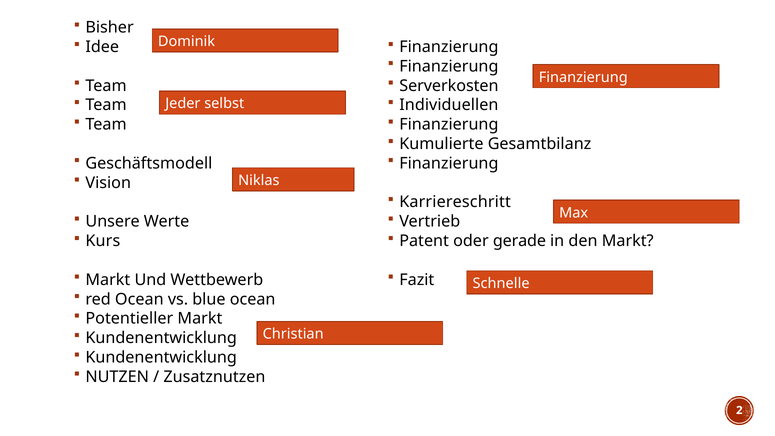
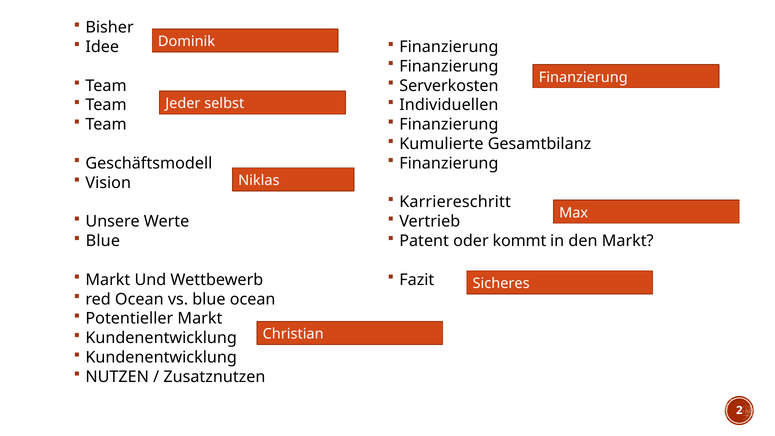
Kurs: Kurs -> Blue (103, 241)
gerade: gerade -> kommt (519, 241)
Schnelle: Schnelle -> Sicheres (501, 283)
